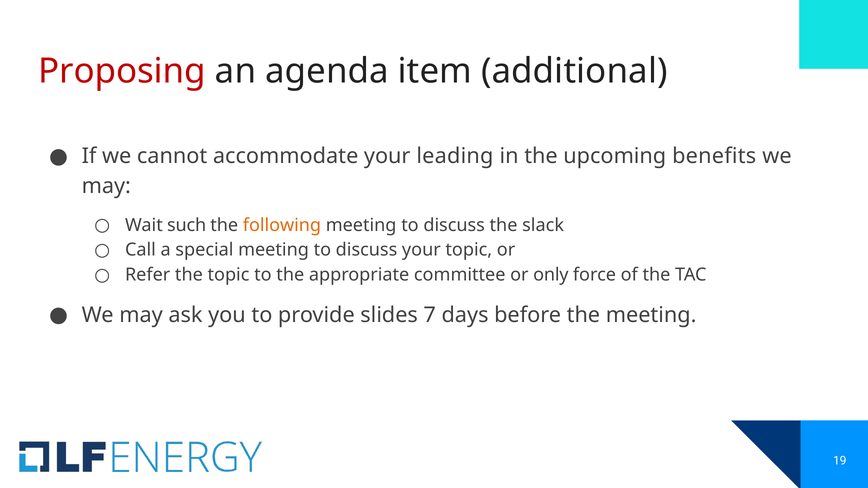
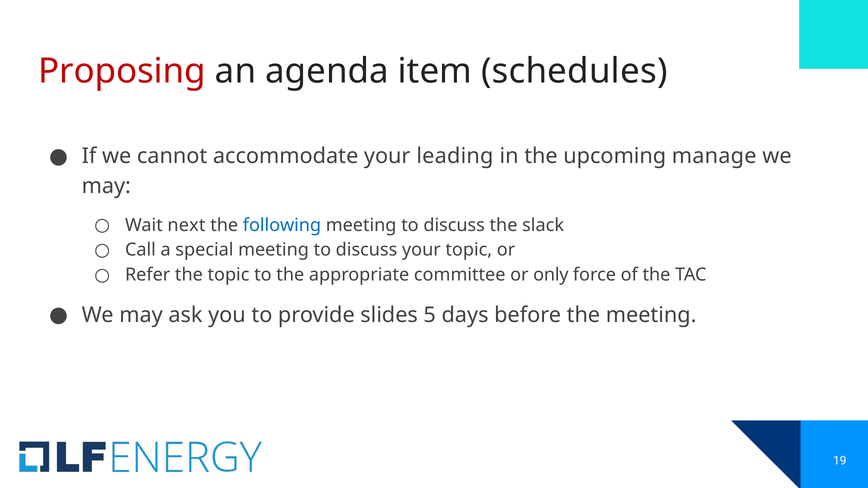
additional: additional -> schedules (574, 71)
benefits: benefits -> manage (714, 156)
such: such -> next (186, 225)
following colour: orange -> blue (282, 225)
7: 7 -> 5 (430, 315)
